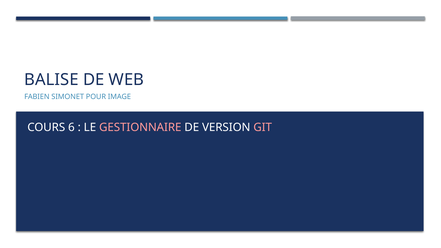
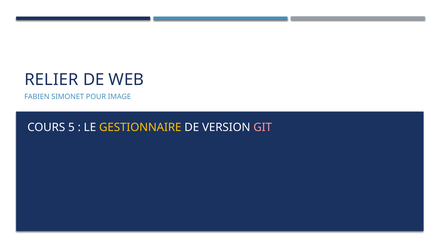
BALISE: BALISE -> RELIER (51, 80)
6: 6 -> 5 (71, 127)
GESTIONNAIRE colour: pink -> yellow (140, 127)
